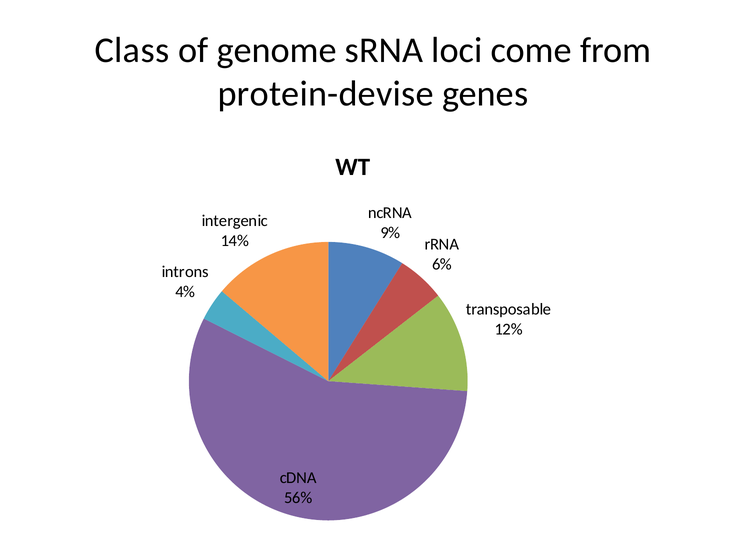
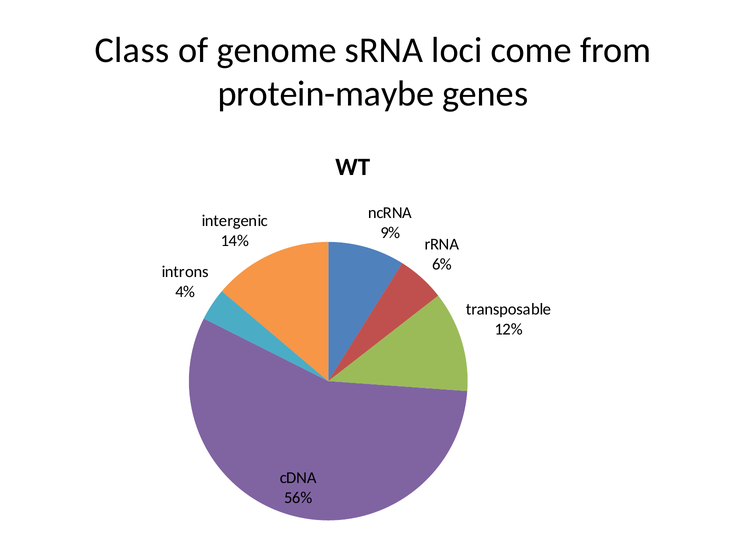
protein-devise: protein-devise -> protein-maybe (326, 94)
